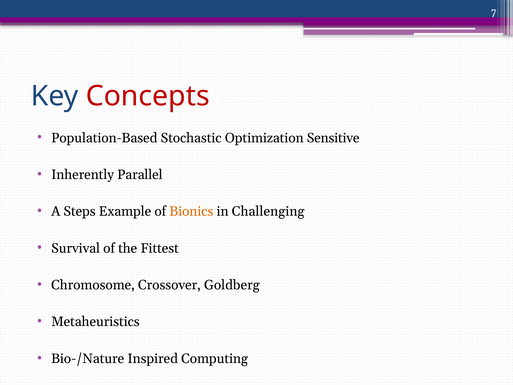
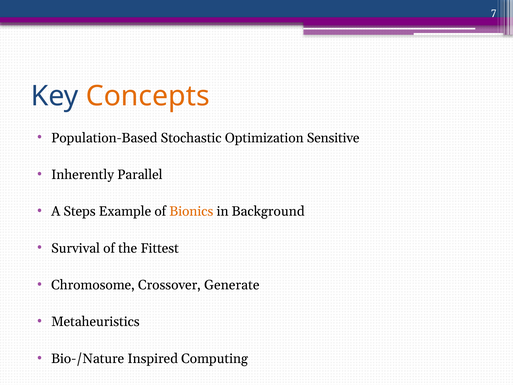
Concepts colour: red -> orange (148, 96)
Challenging: Challenging -> Background (268, 211)
Goldberg: Goldberg -> Generate (232, 285)
